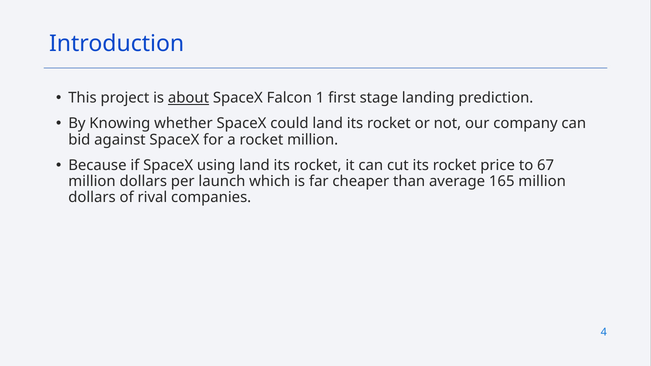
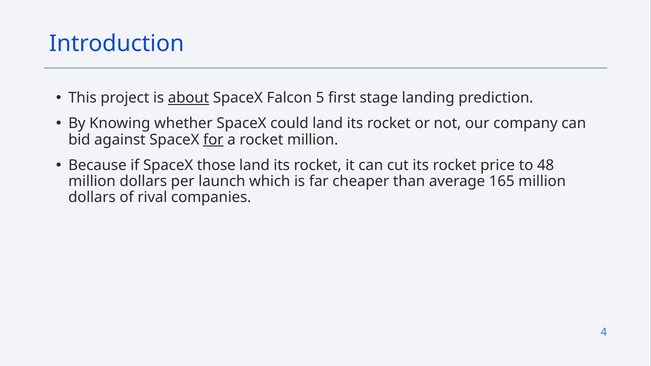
1: 1 -> 5 (320, 98)
for underline: none -> present (213, 140)
using: using -> those (216, 165)
67: 67 -> 48 (546, 165)
